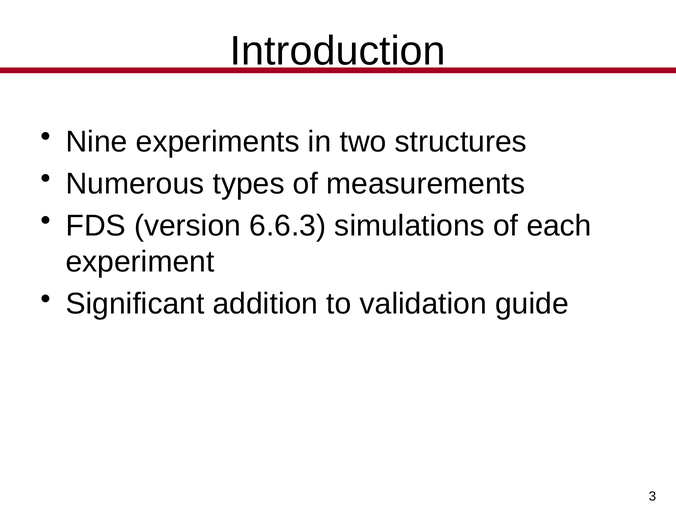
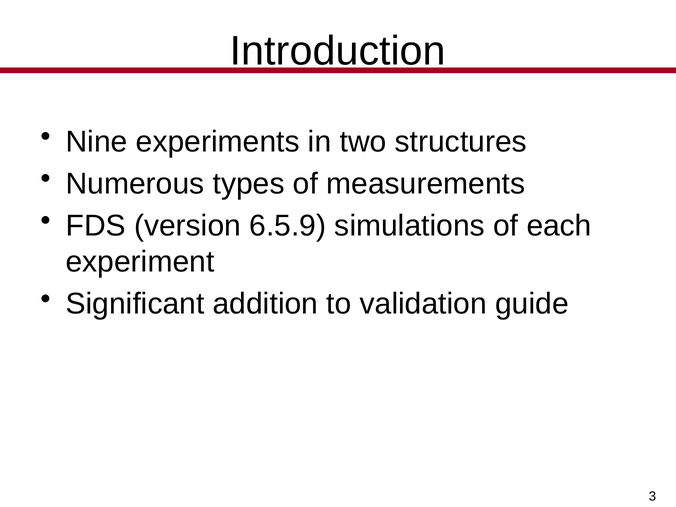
6.6.3: 6.6.3 -> 6.5.9 (288, 226)
